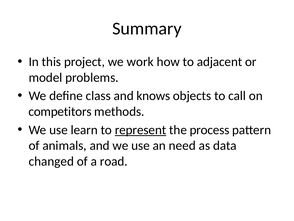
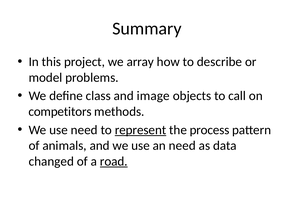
work: work -> array (140, 62)
adjacent: adjacent -> describe (219, 62)
knows: knows -> image (153, 96)
use learn: learn -> need (84, 130)
road underline: none -> present (114, 161)
